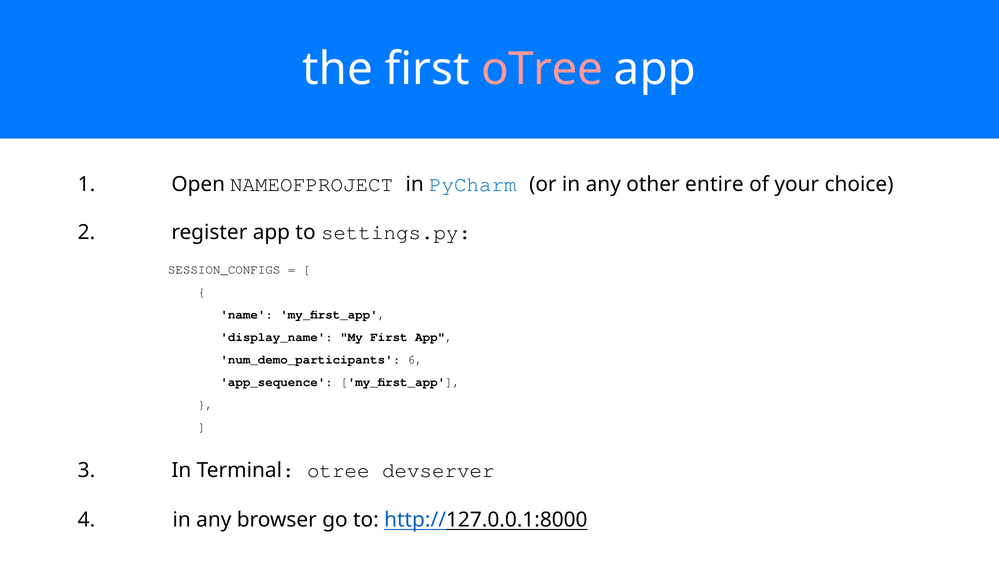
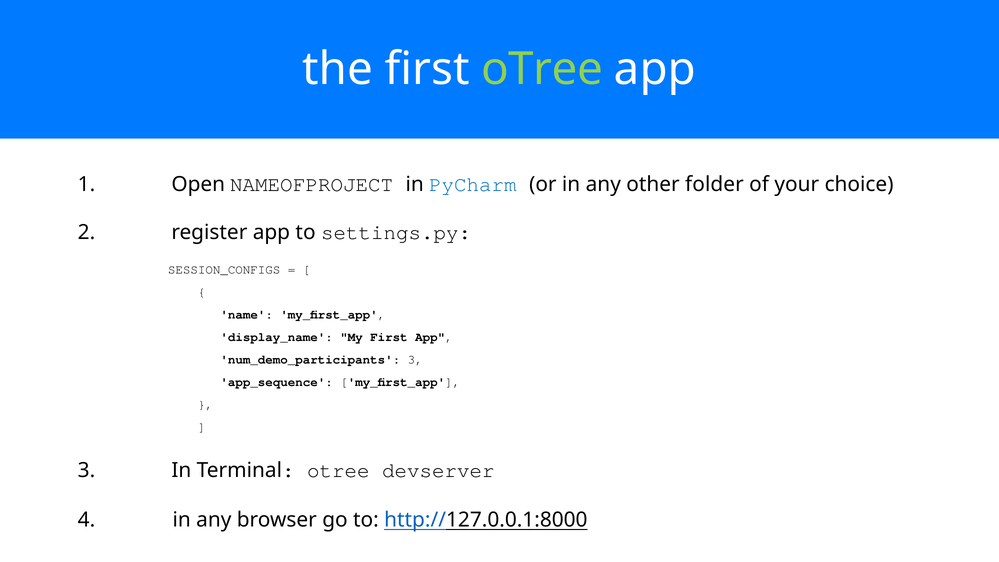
oTree colour: pink -> light green (542, 69)
entire: entire -> folder (714, 184)
num_demo_participants 6: 6 -> 3 (415, 360)
